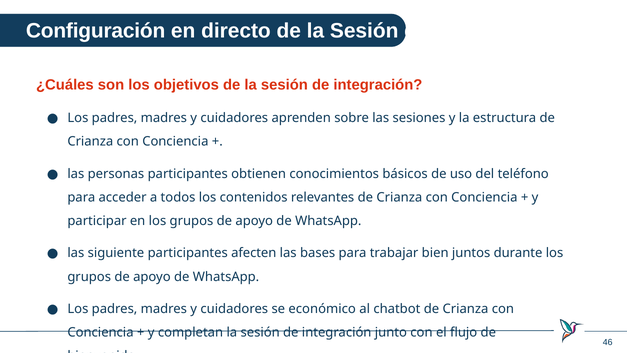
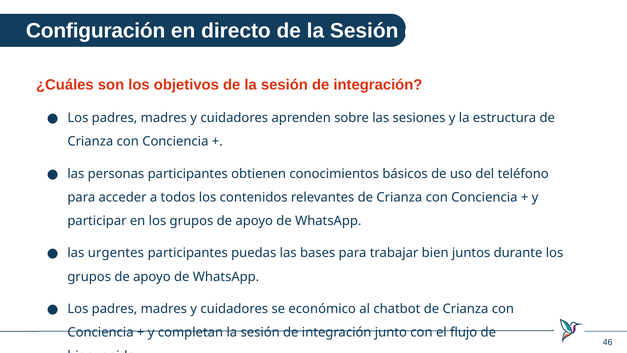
siguiente: siguiente -> urgentes (116, 253)
afecten: afecten -> puedas (254, 253)
